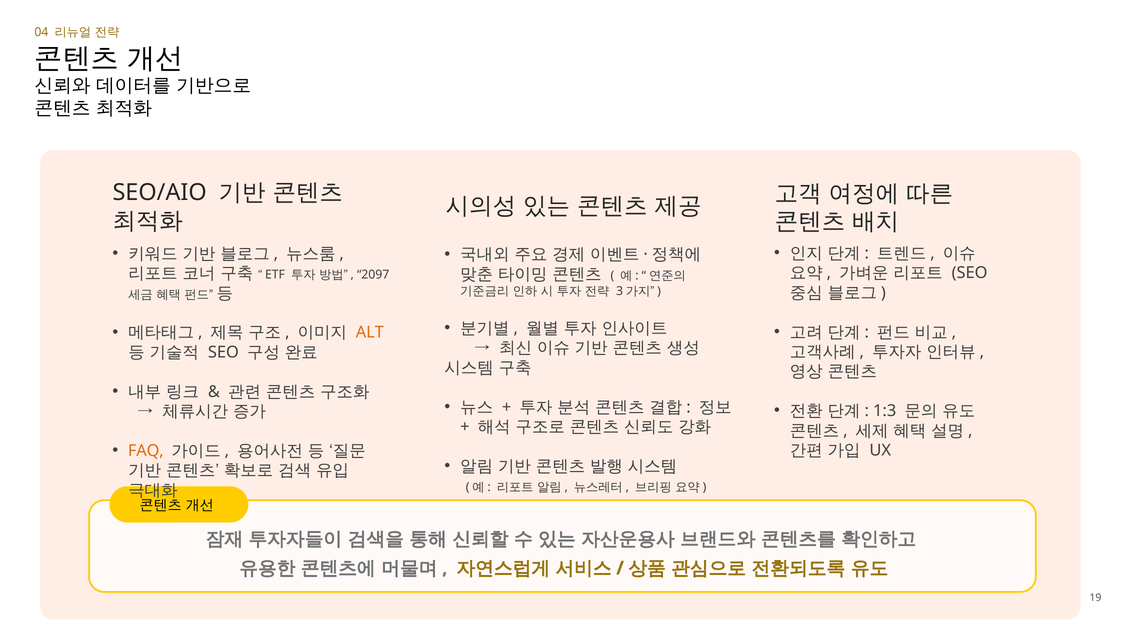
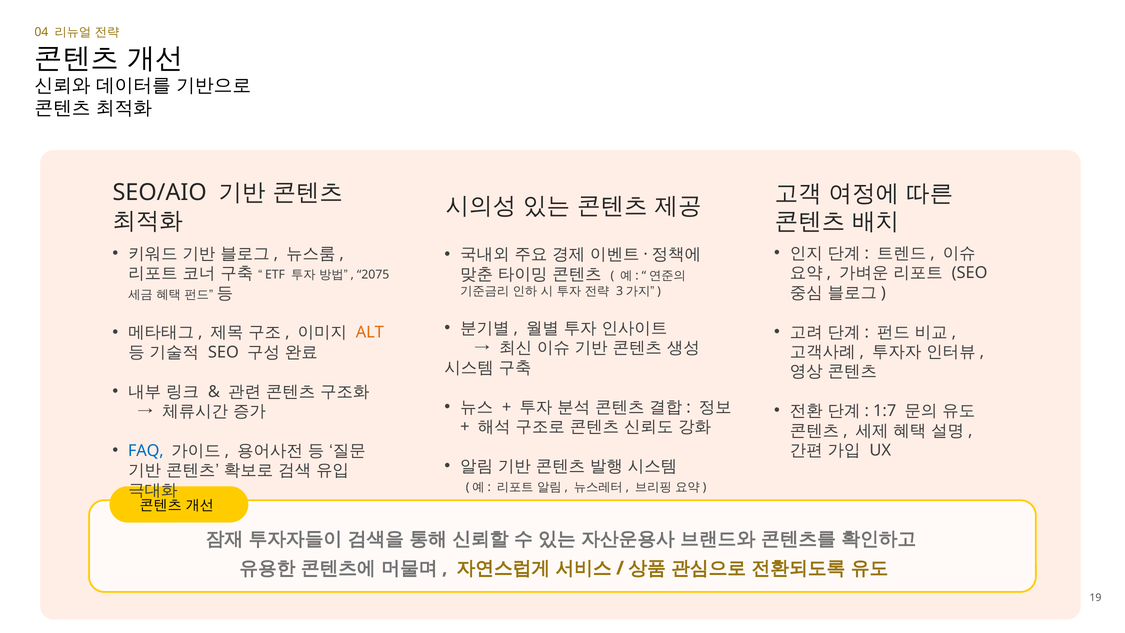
2097: 2097 -> 2075 (373, 275)
1:3: 1:3 -> 1:7 (885, 411)
FAQ colour: orange -> blue (146, 451)
